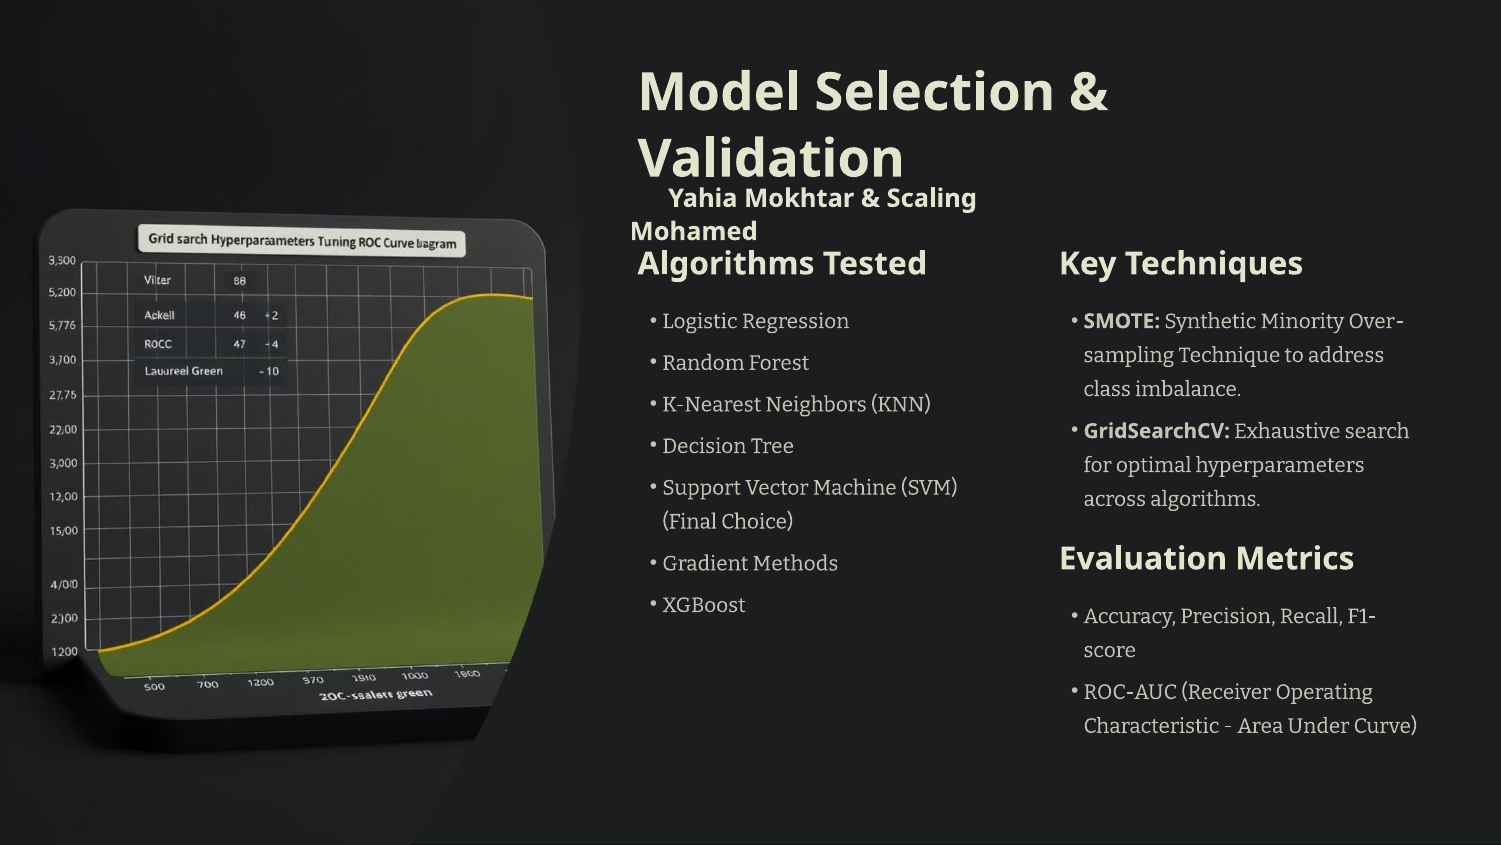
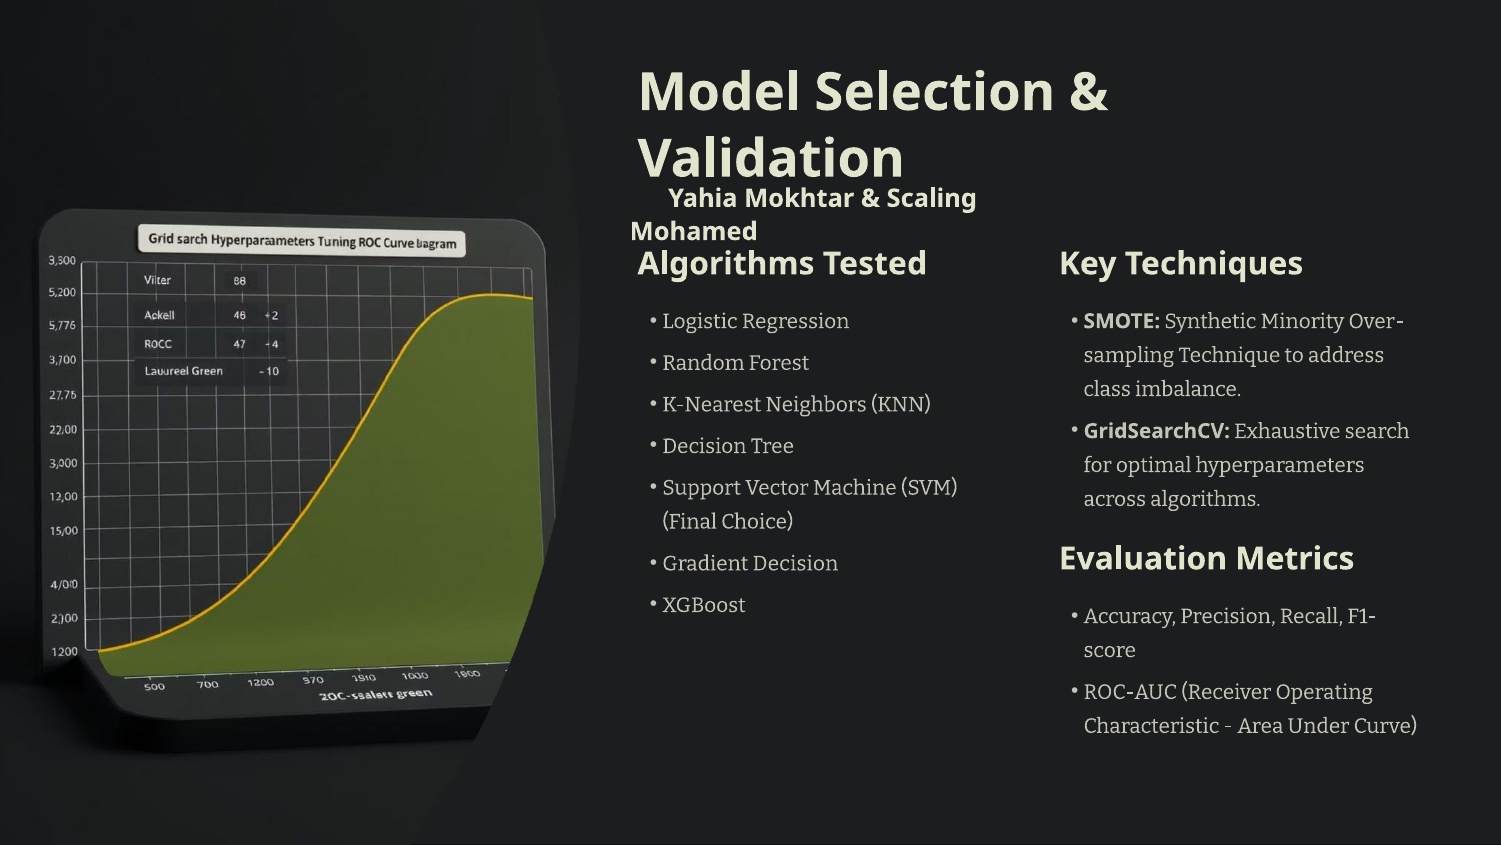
Gradient Methods: Methods -> Decision (795, 563)
